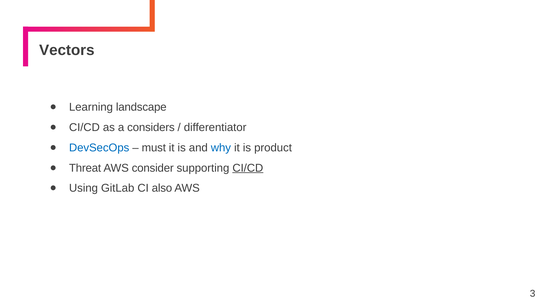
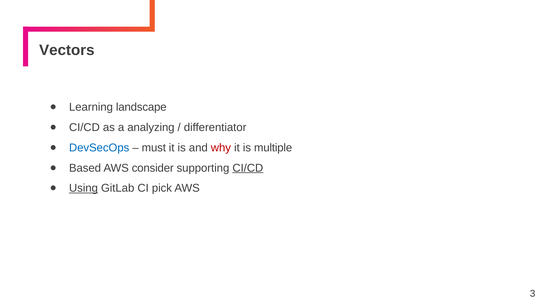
considers: considers -> analyzing (151, 127)
why colour: blue -> red (221, 148)
product: product -> multiple (273, 148)
Threat: Threat -> Based (85, 168)
Using underline: none -> present (83, 189)
also: also -> pick (162, 189)
